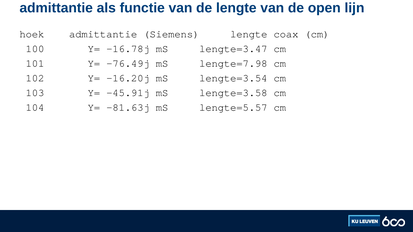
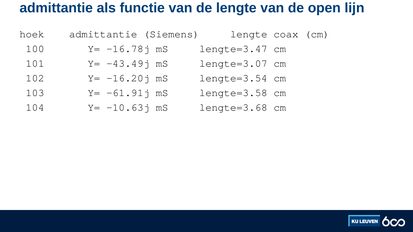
-76.49j: -76.49j -> -43.49j (128, 64)
lengte=7.98: lengte=7.98 -> lengte=3.07 (233, 64)
-45.91j: -45.91j -> -61.91j (128, 93)
-81.63j: -81.63j -> -10.63j (128, 107)
lengte=5.57: lengte=5.57 -> lengte=3.68 (233, 107)
